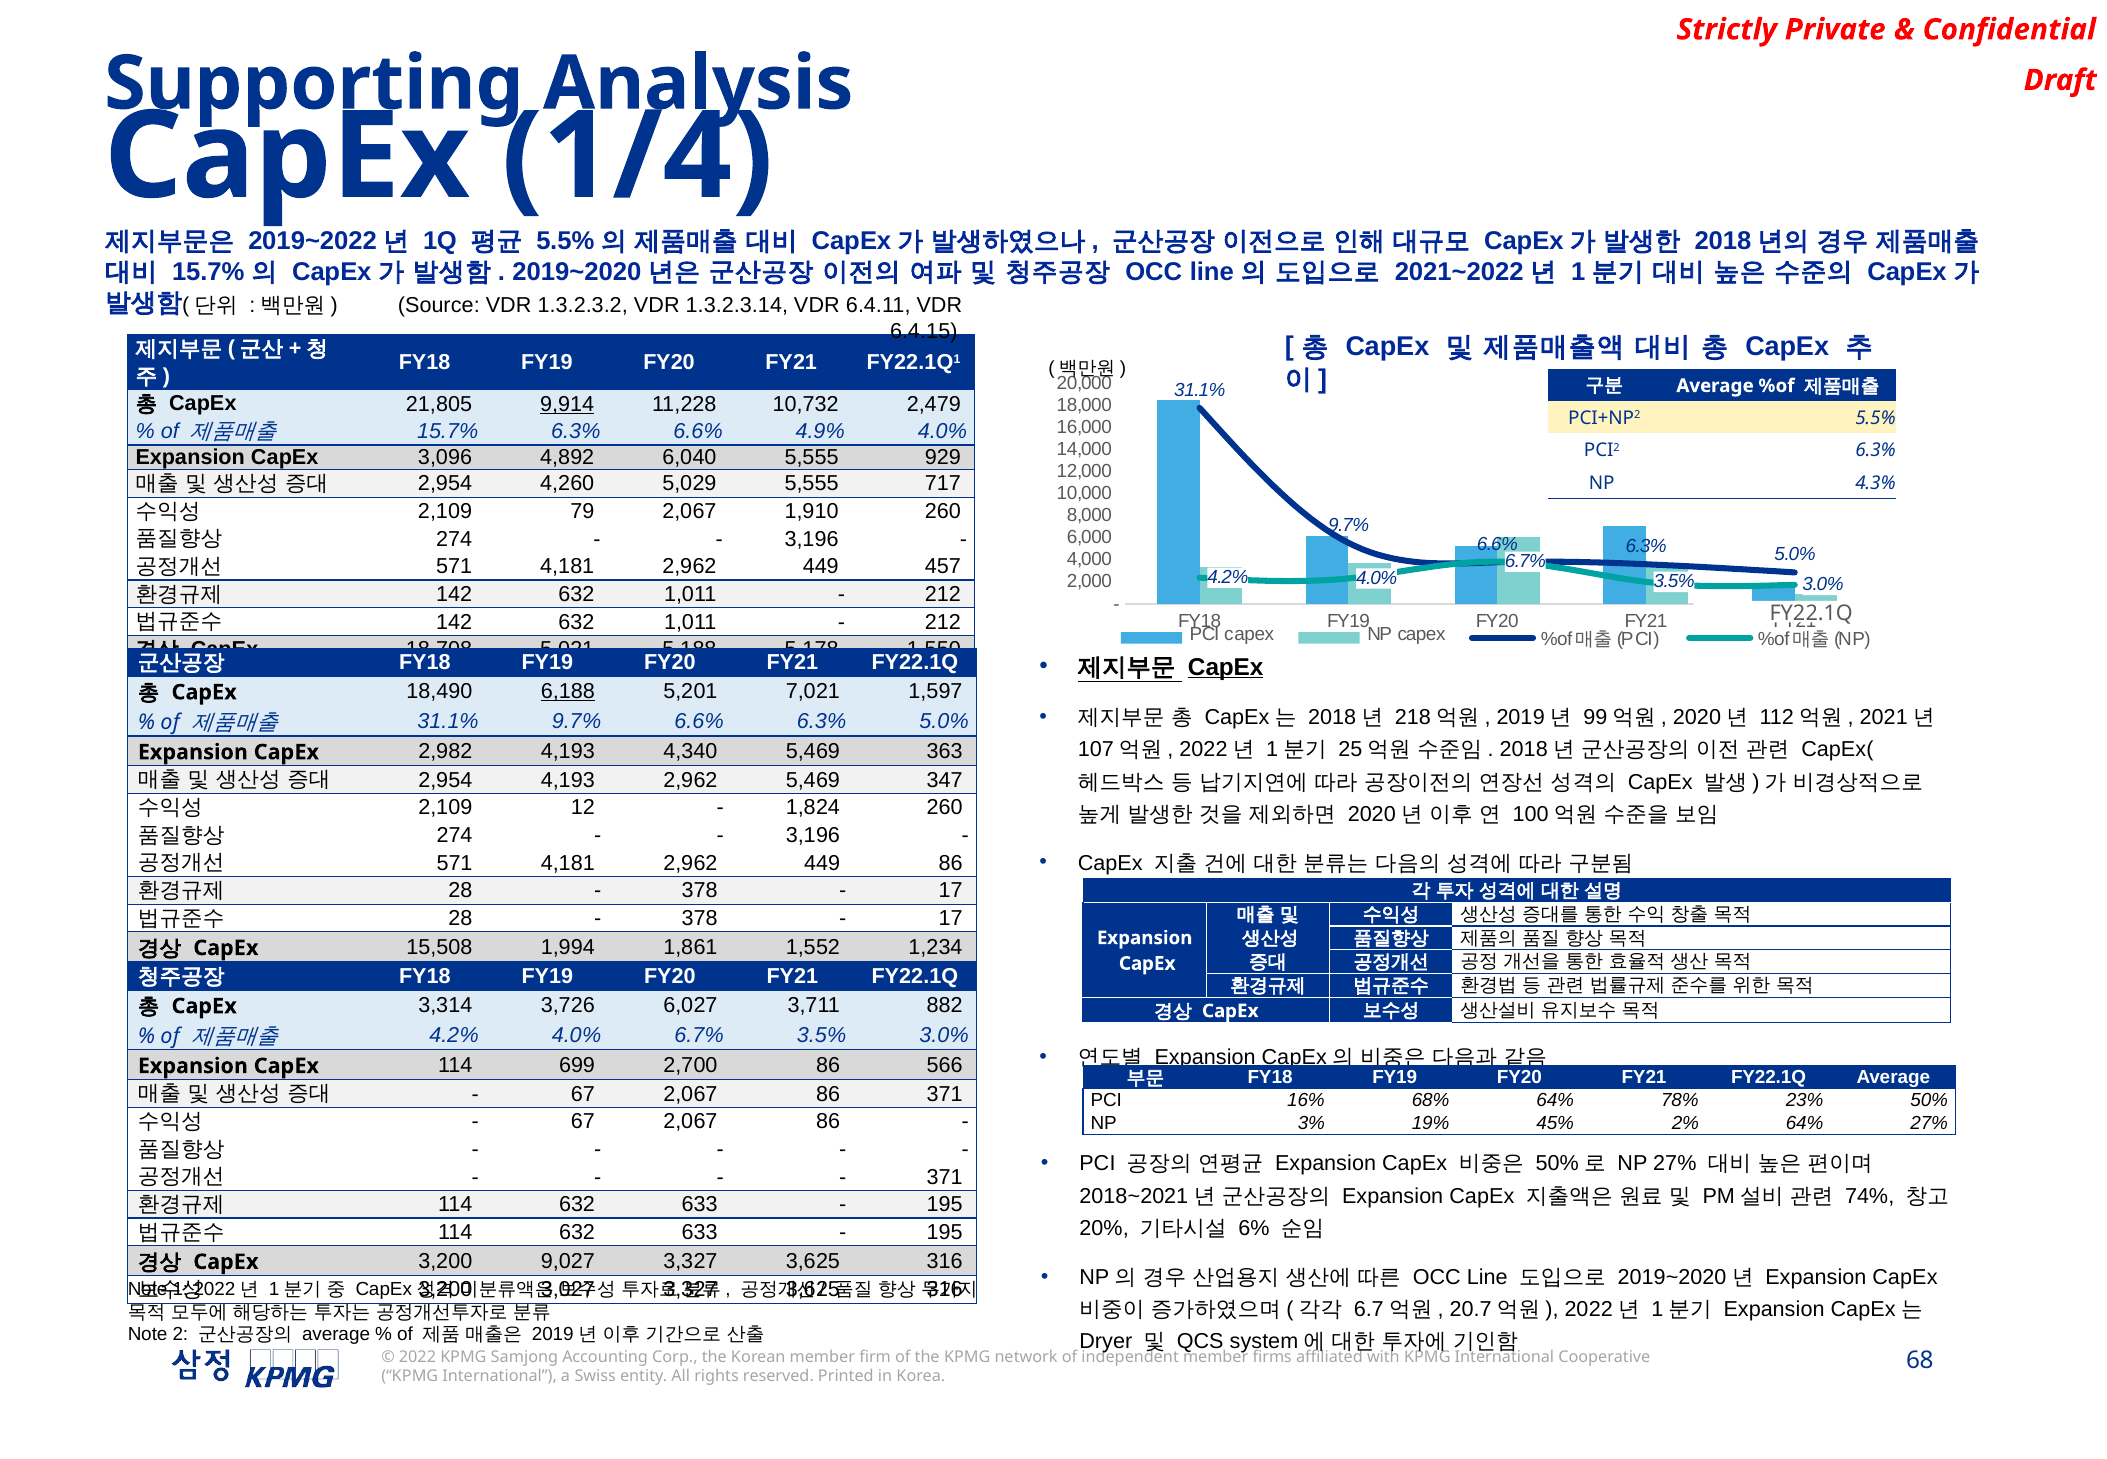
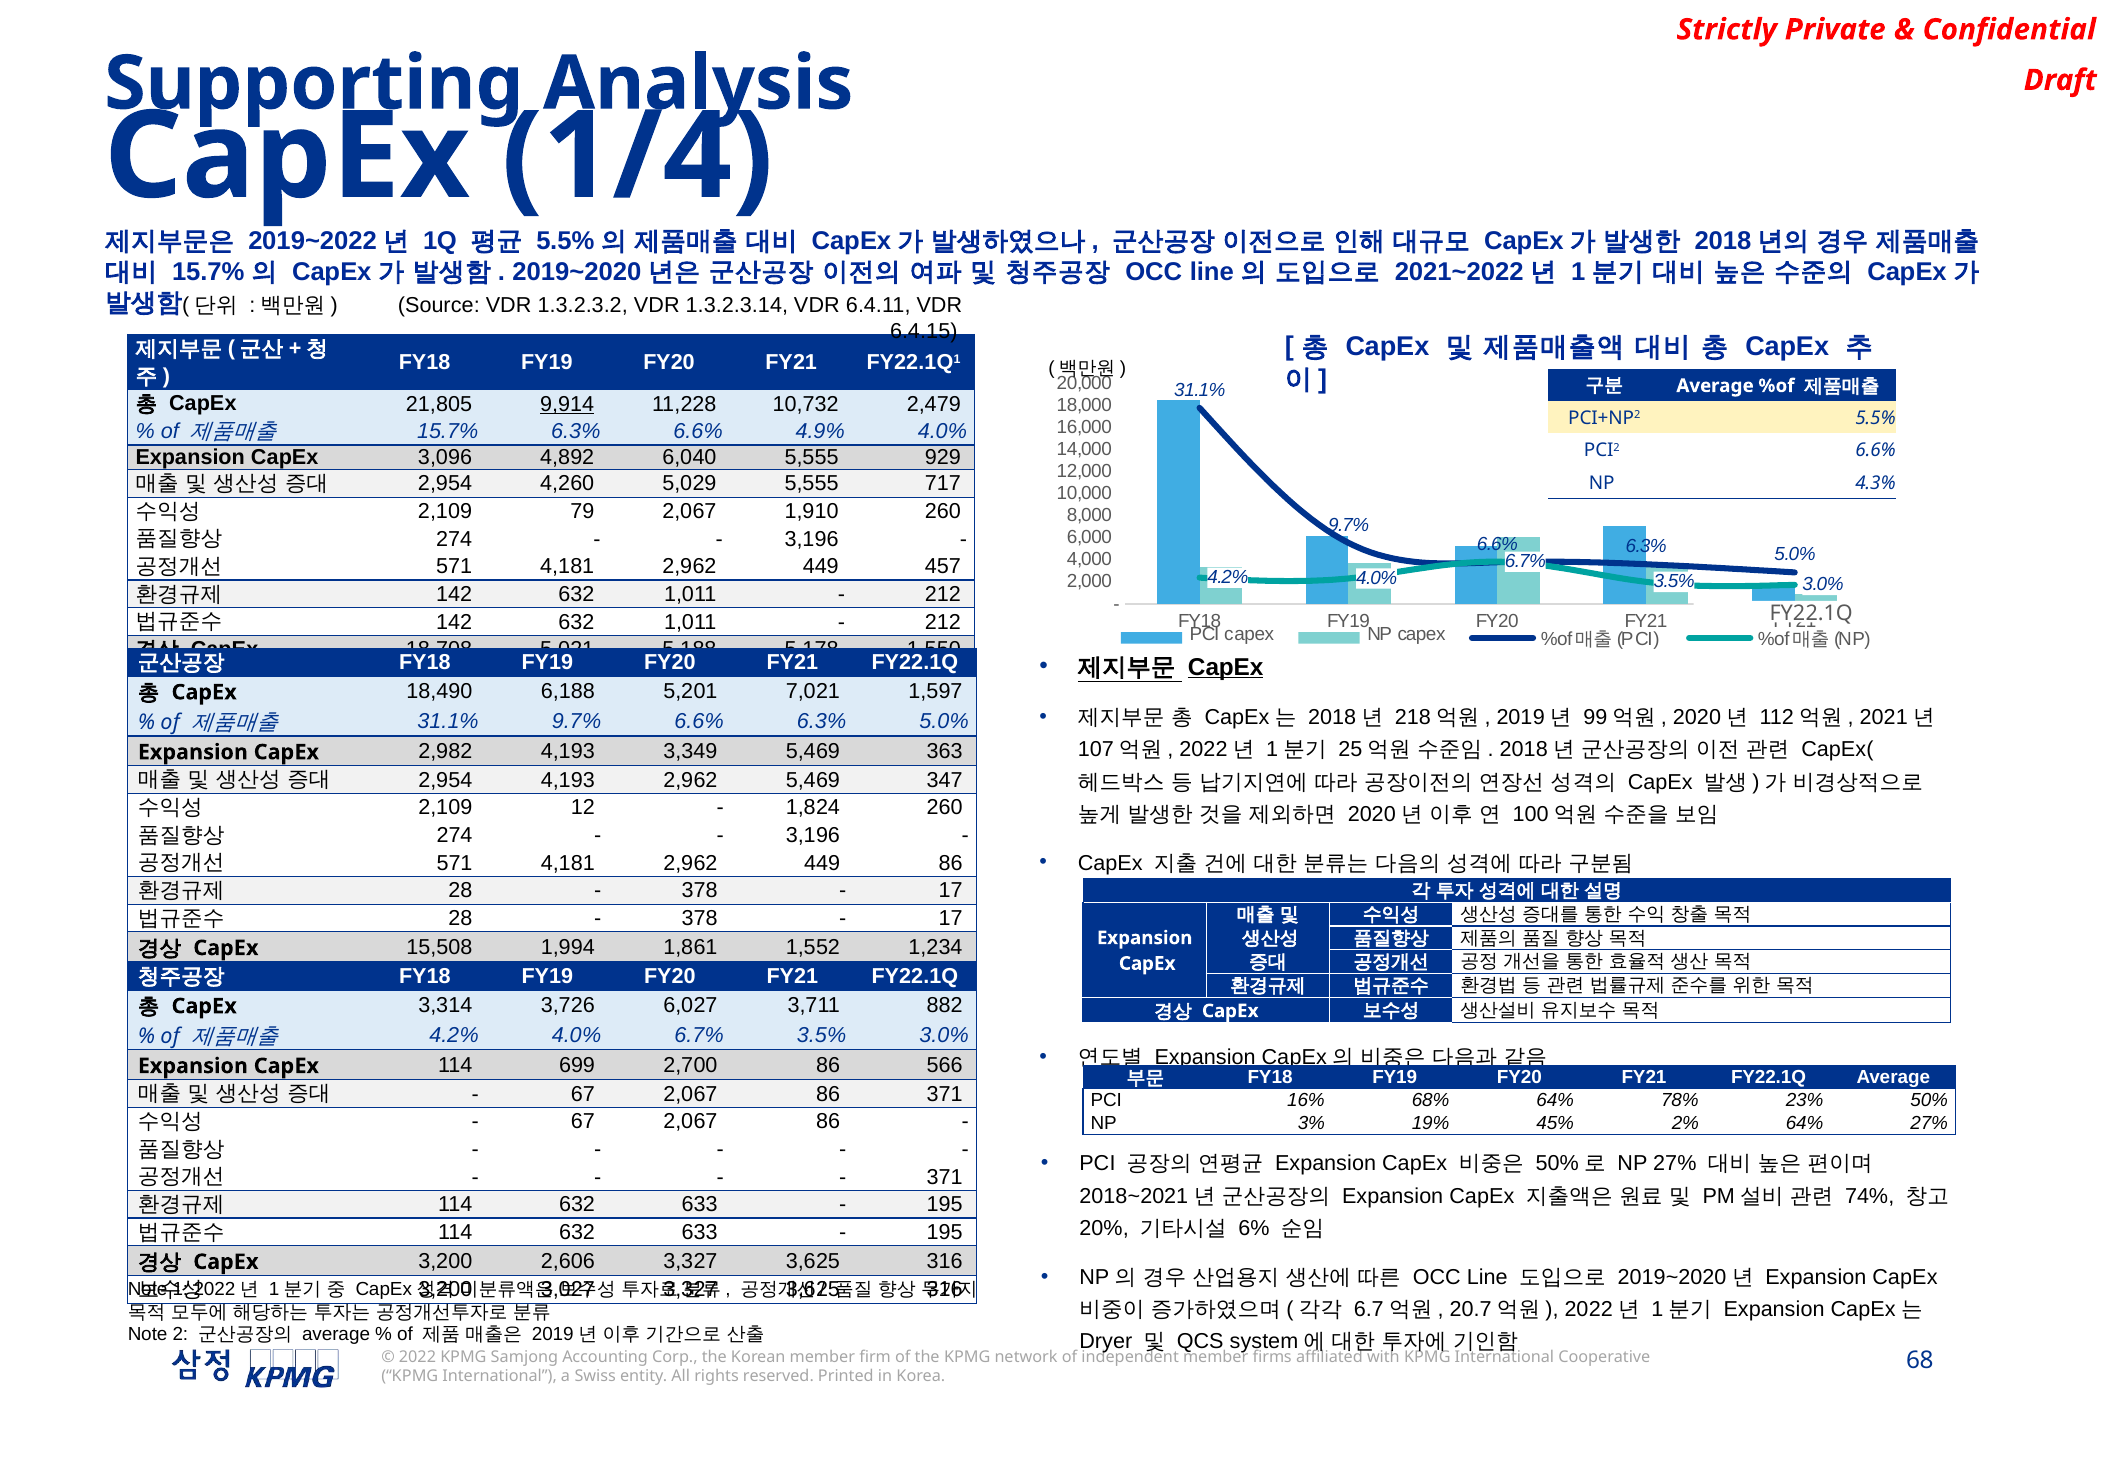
PCI2 6.3%: 6.3% -> 6.6% (1876, 451)
6,188 underline: present -> none (568, 691)
4,340: 4,340 -> 3,349 (690, 751)
9,027: 9,027 -> 2,606 (568, 1261)
